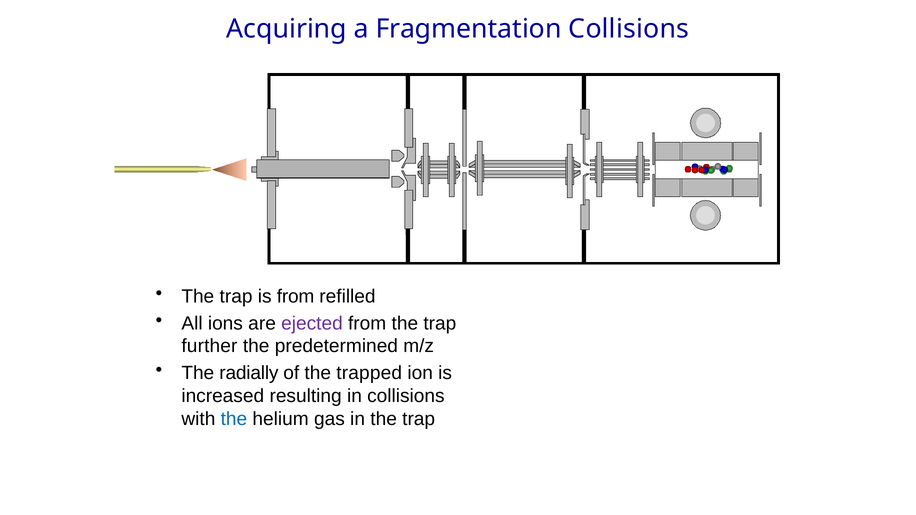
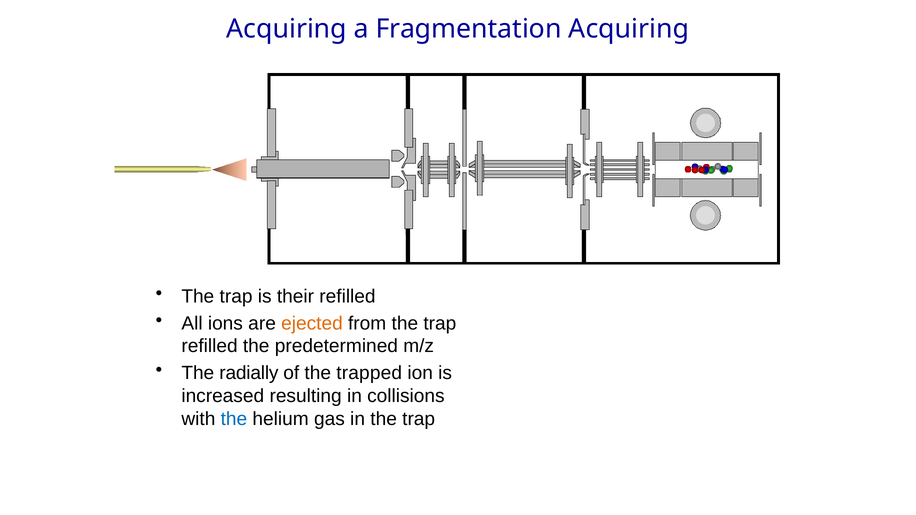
Fragmentation Collisions: Collisions -> Acquiring (629, 29)
is from: from -> their (295, 297)
ejected colour: purple -> orange (312, 323)
further: further -> refilled (210, 346)
